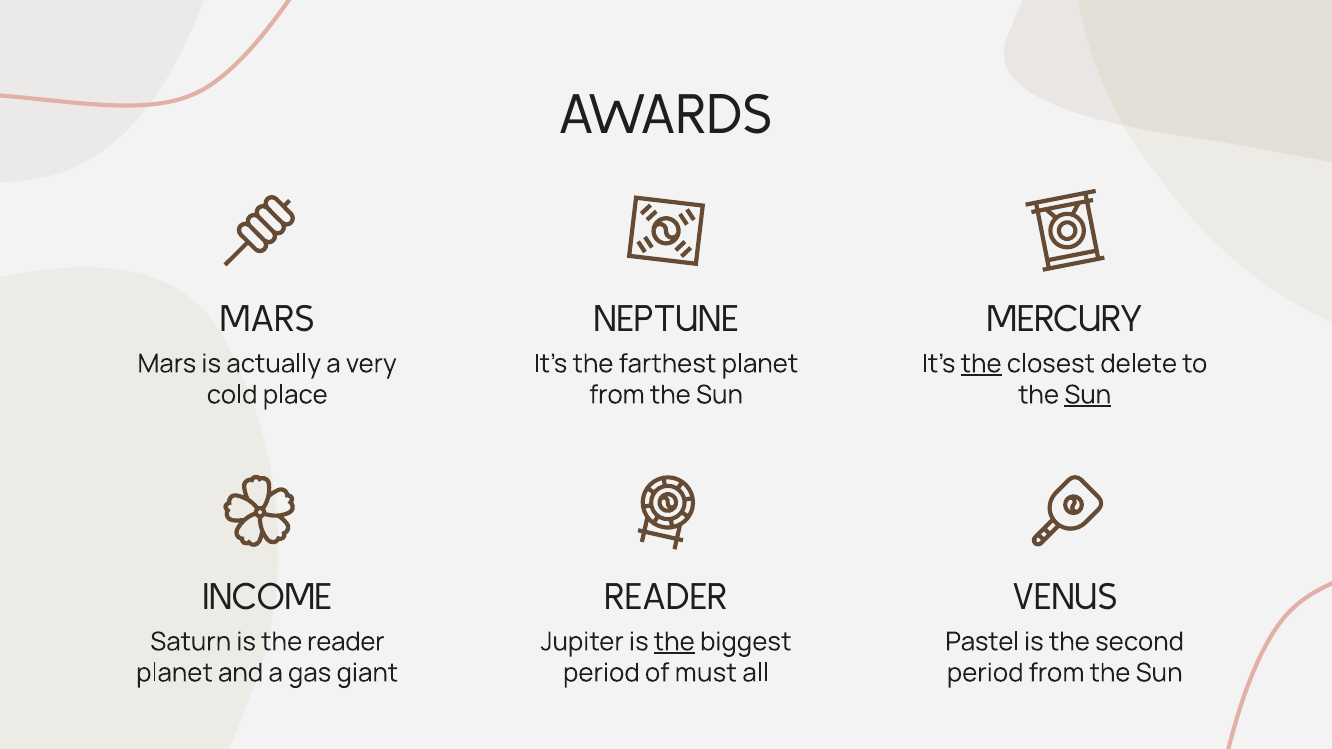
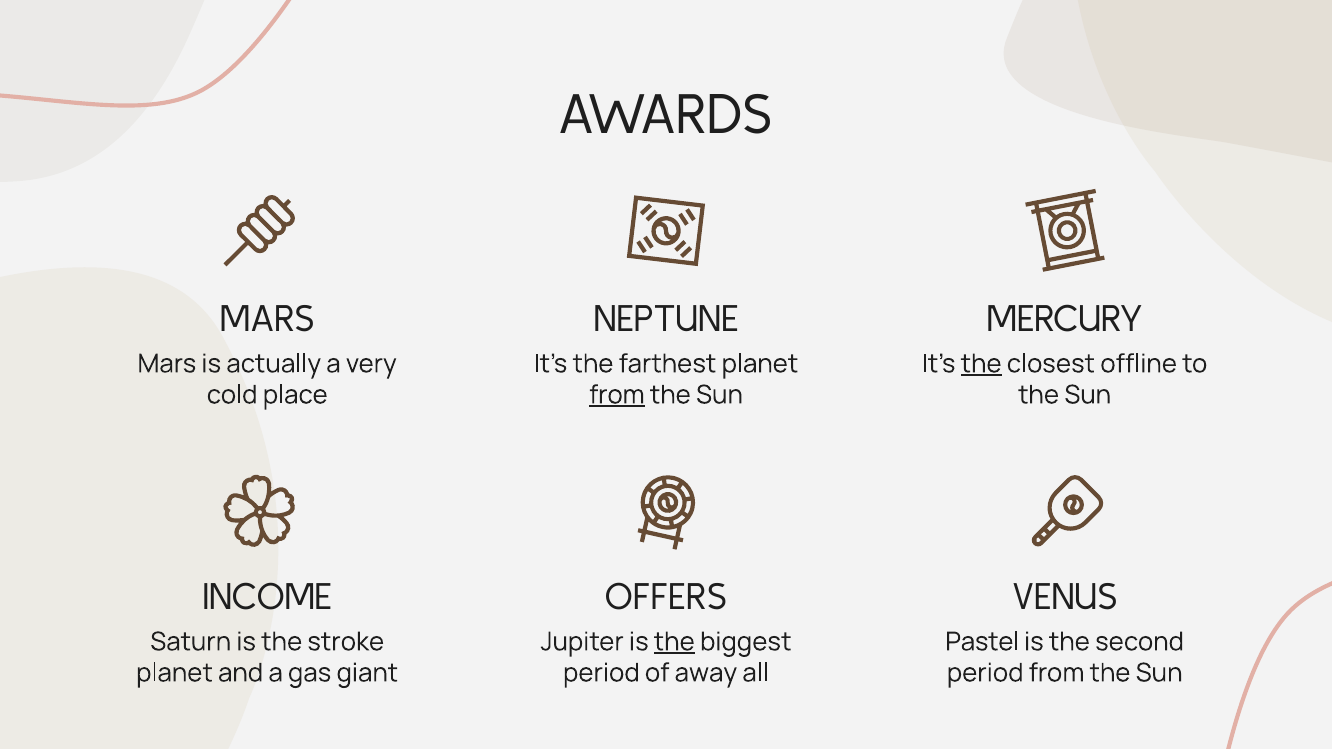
delete: delete -> offline (1139, 364)
from underline: none -> present (617, 395)
Sun underline: present -> none (1088, 395)
READER: READER -> OFFERS (666, 598)
the reader: reader -> stroke (346, 642)
must: must -> away (706, 673)
